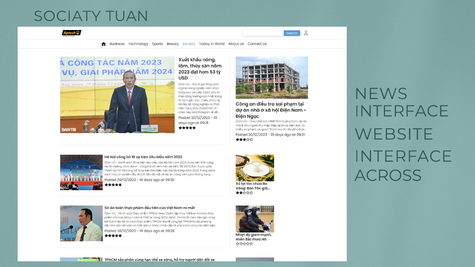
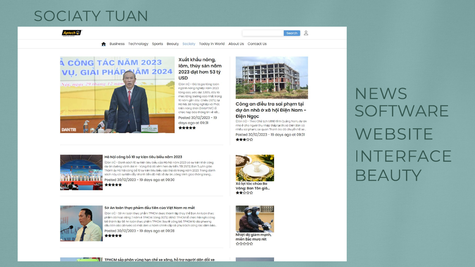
INTERFACE: INTERFACE -> SOFTWARE (402, 111)
ACROSS: ACROSS -> BEAUTY (388, 176)
